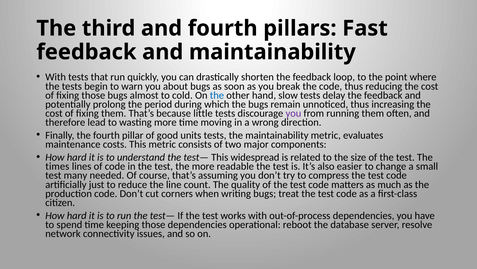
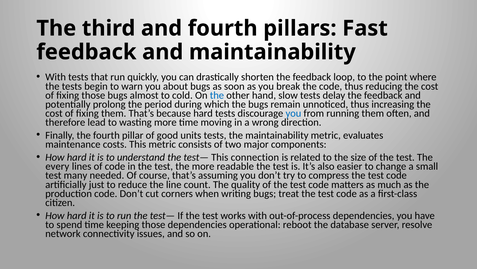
because little: little -> hard (203, 113)
you colour: purple -> blue (293, 113)
widespread: widespread -> connection (255, 157)
times: times -> every (57, 166)
